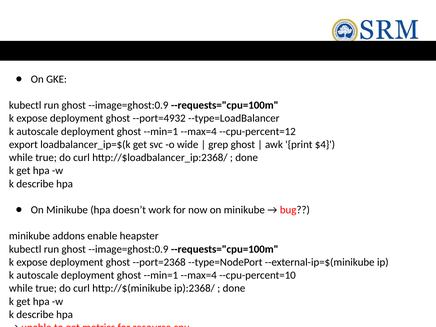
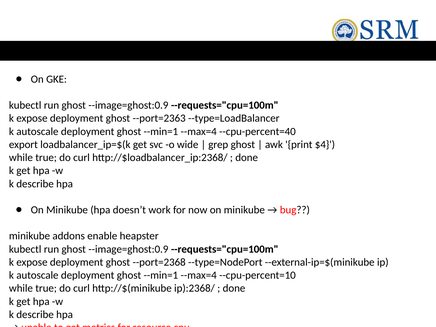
--port=4932: --port=4932 -> --port=2363 (159, 118)
--cpu-percent=12: --cpu-percent=12 -> --cpu-percent=40 (257, 131)
